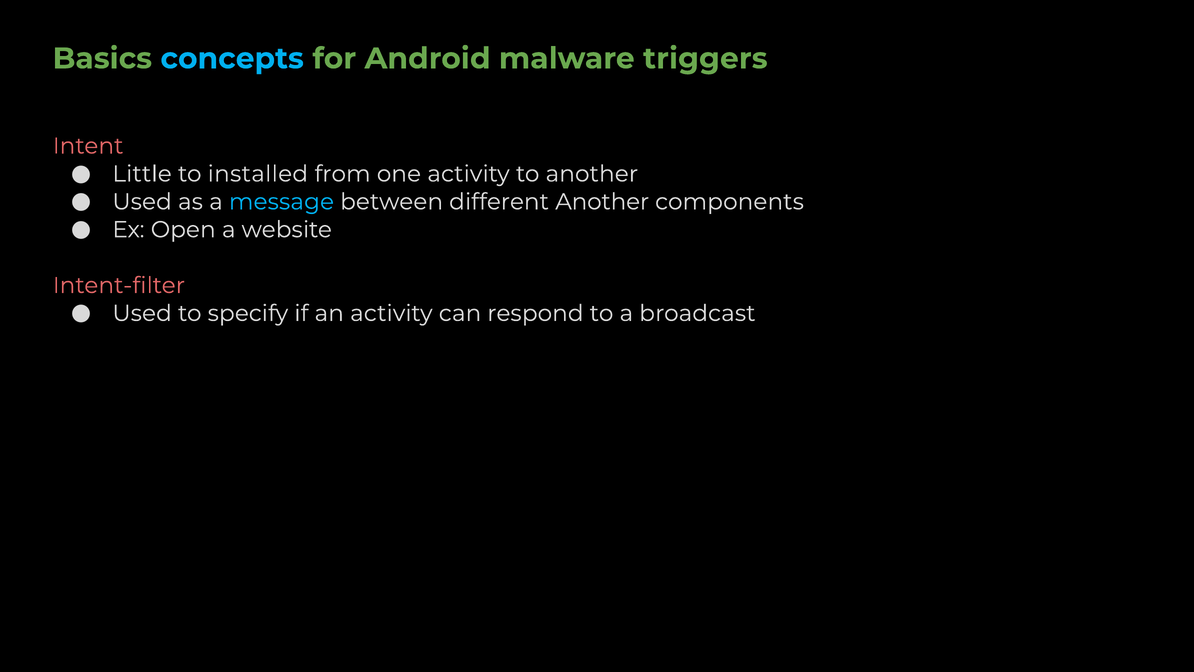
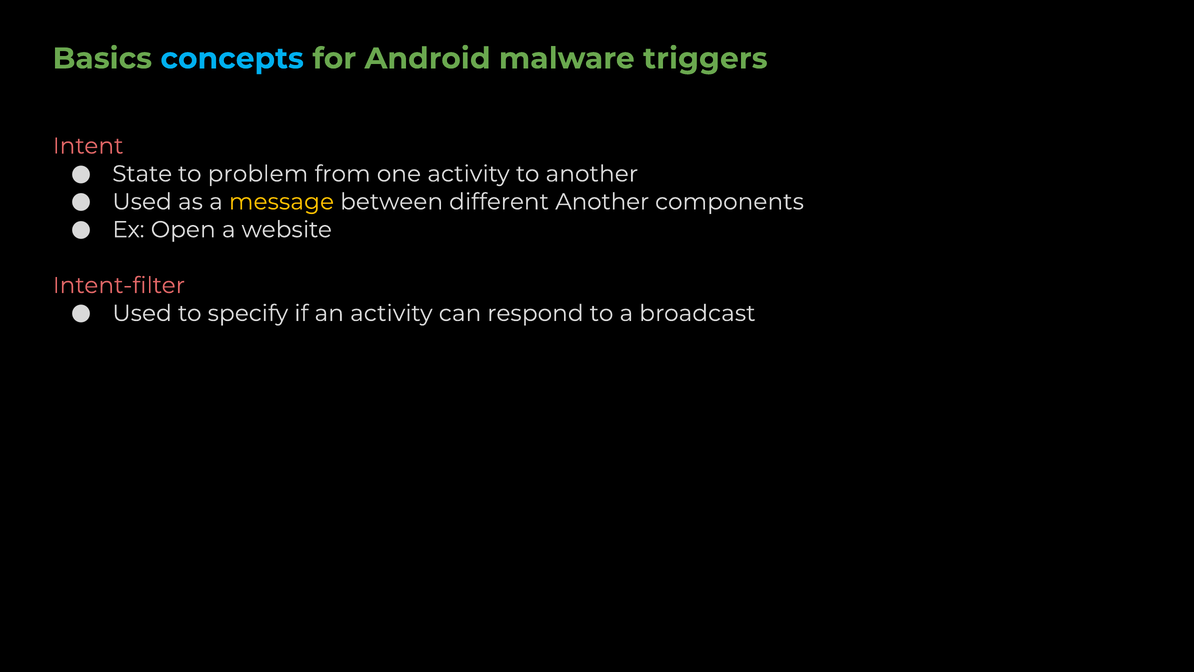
Little: Little -> State (142, 174)
installed: installed -> problem (258, 174)
message colour: light blue -> yellow (281, 202)
